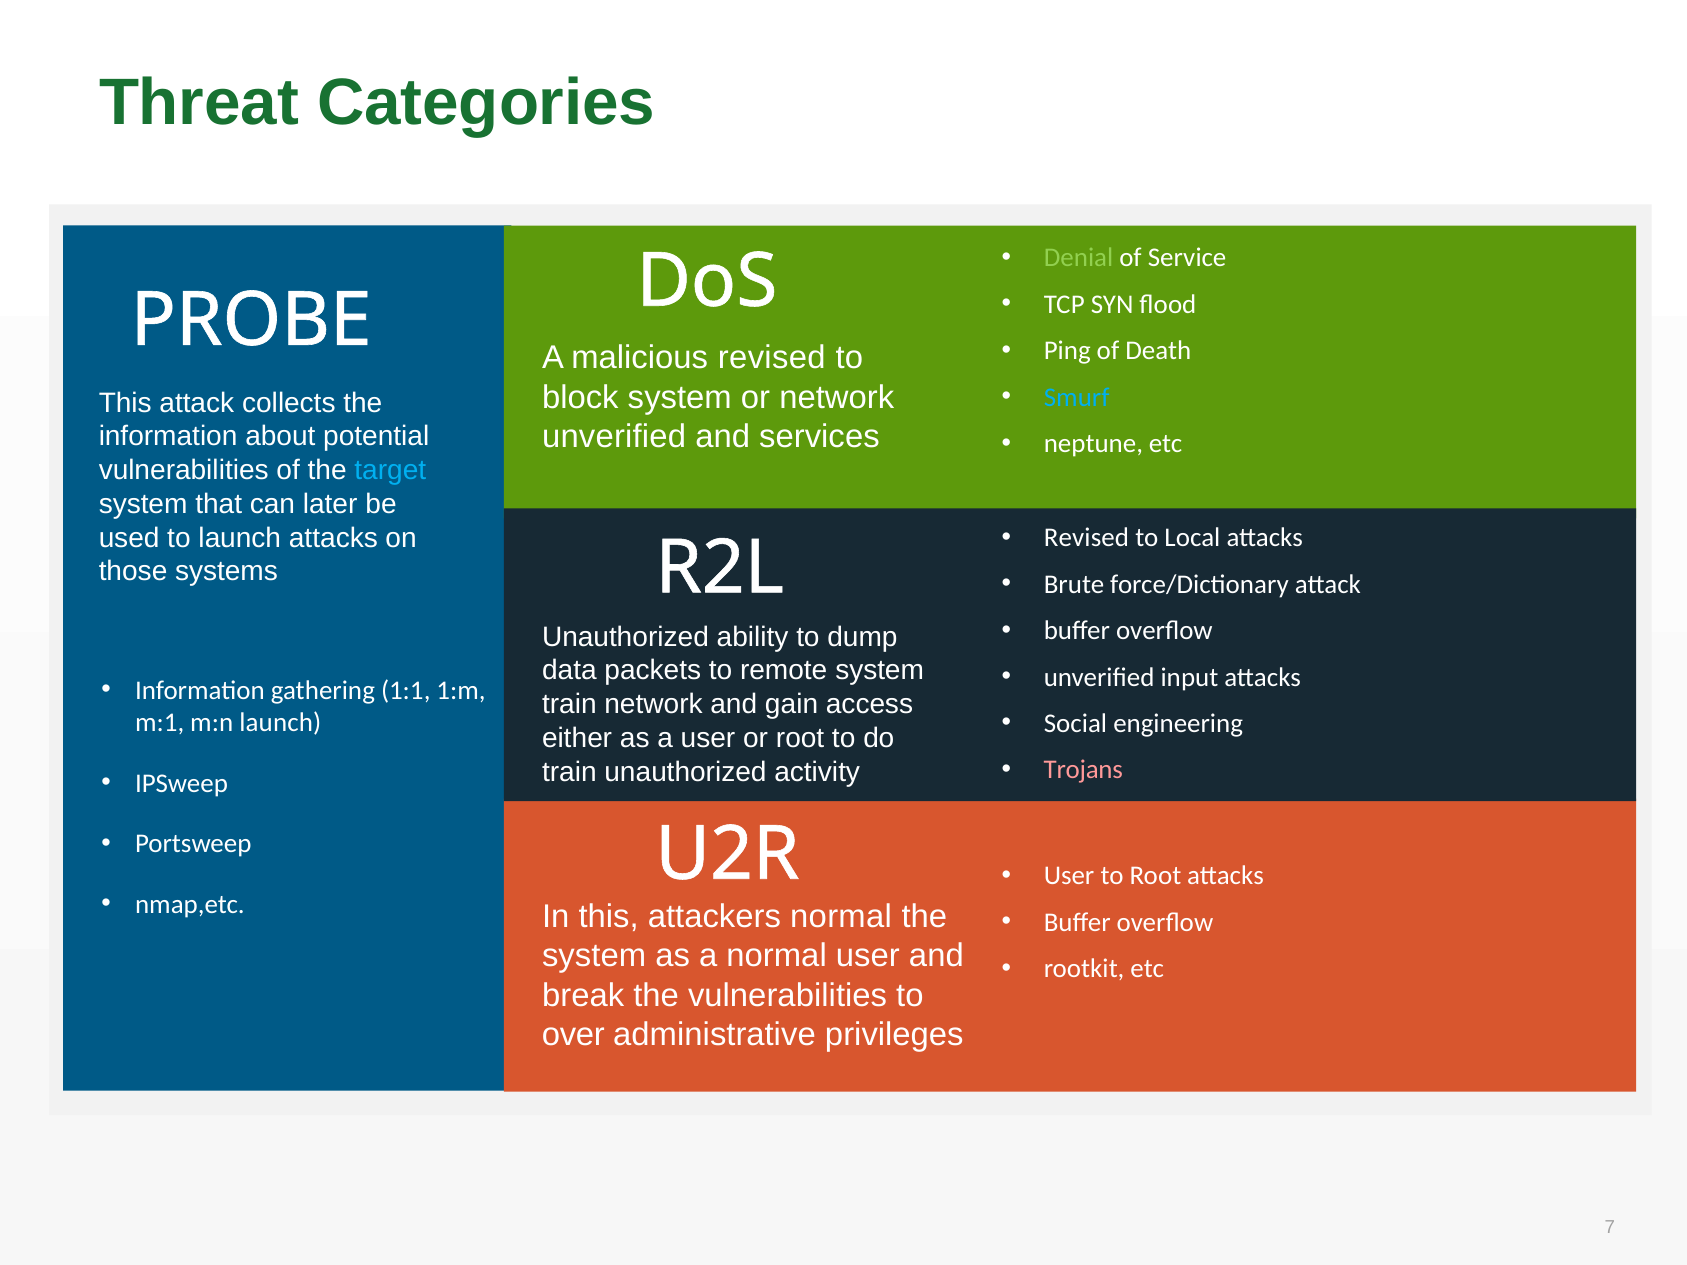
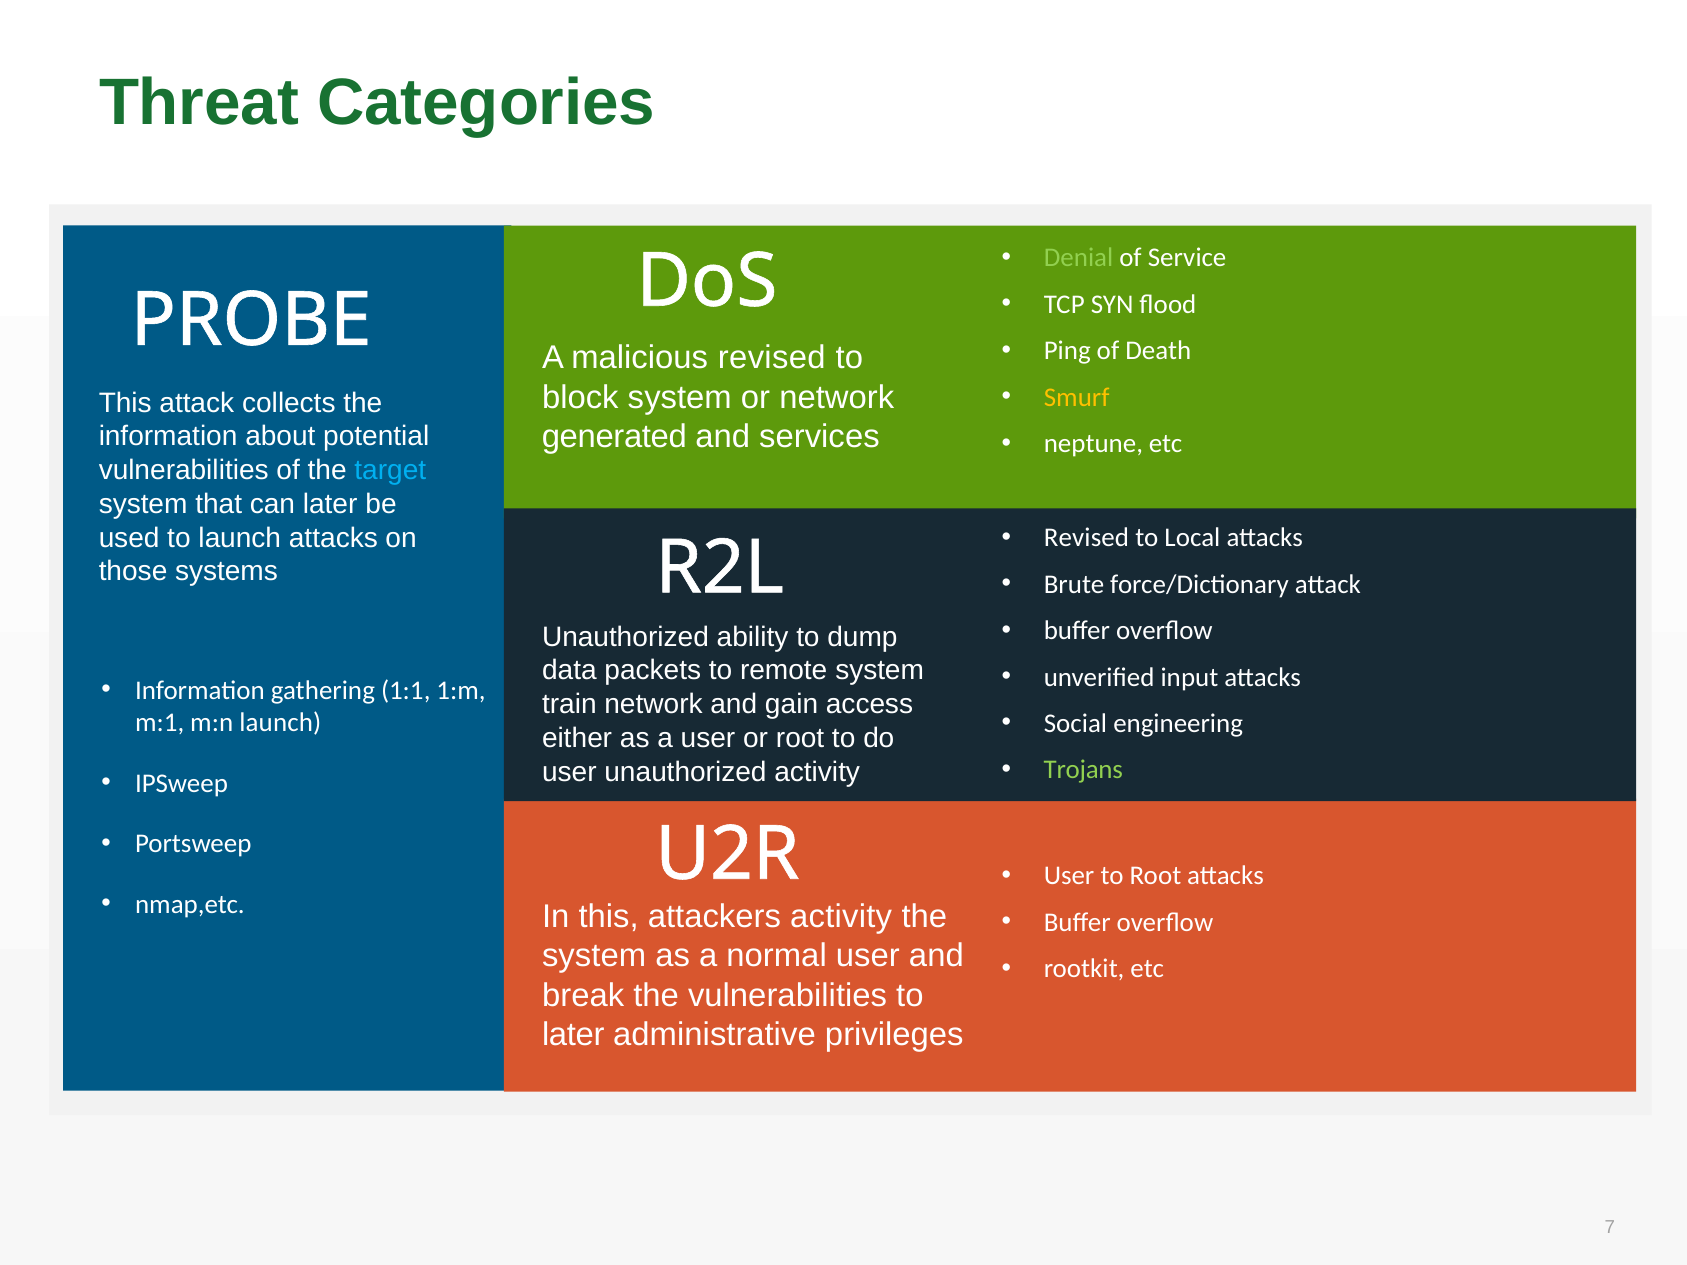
Smurf colour: light blue -> yellow (1077, 397)
unverified: unverified -> generated (614, 437)
Trojans colour: pink -> light green (1083, 770)
train: train -> user (569, 772)
attackers normal: normal -> activity (841, 917)
over: over -> later (573, 1035)
